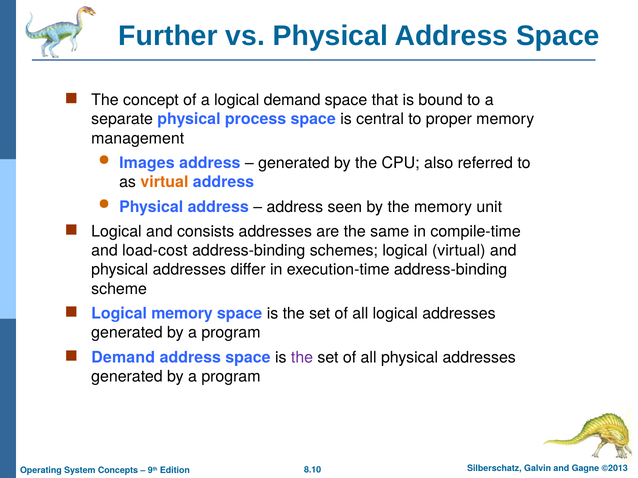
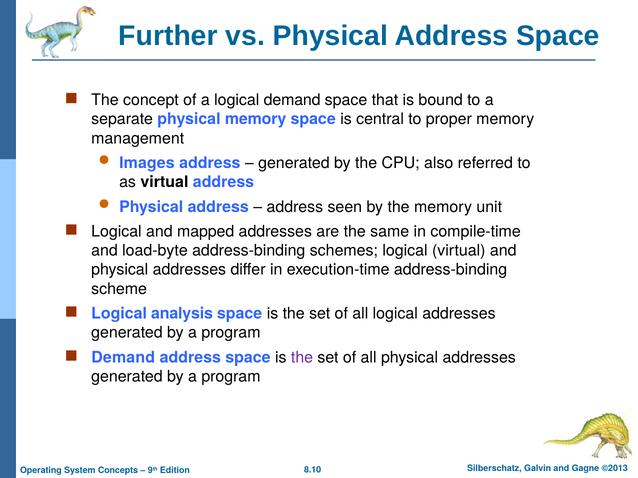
physical process: process -> memory (256, 119)
virtual colour: orange -> black (164, 182)
consists: consists -> mapped (206, 232)
load-cost: load-cost -> load-byte (155, 251)
Logical memory: memory -> analysis (182, 314)
